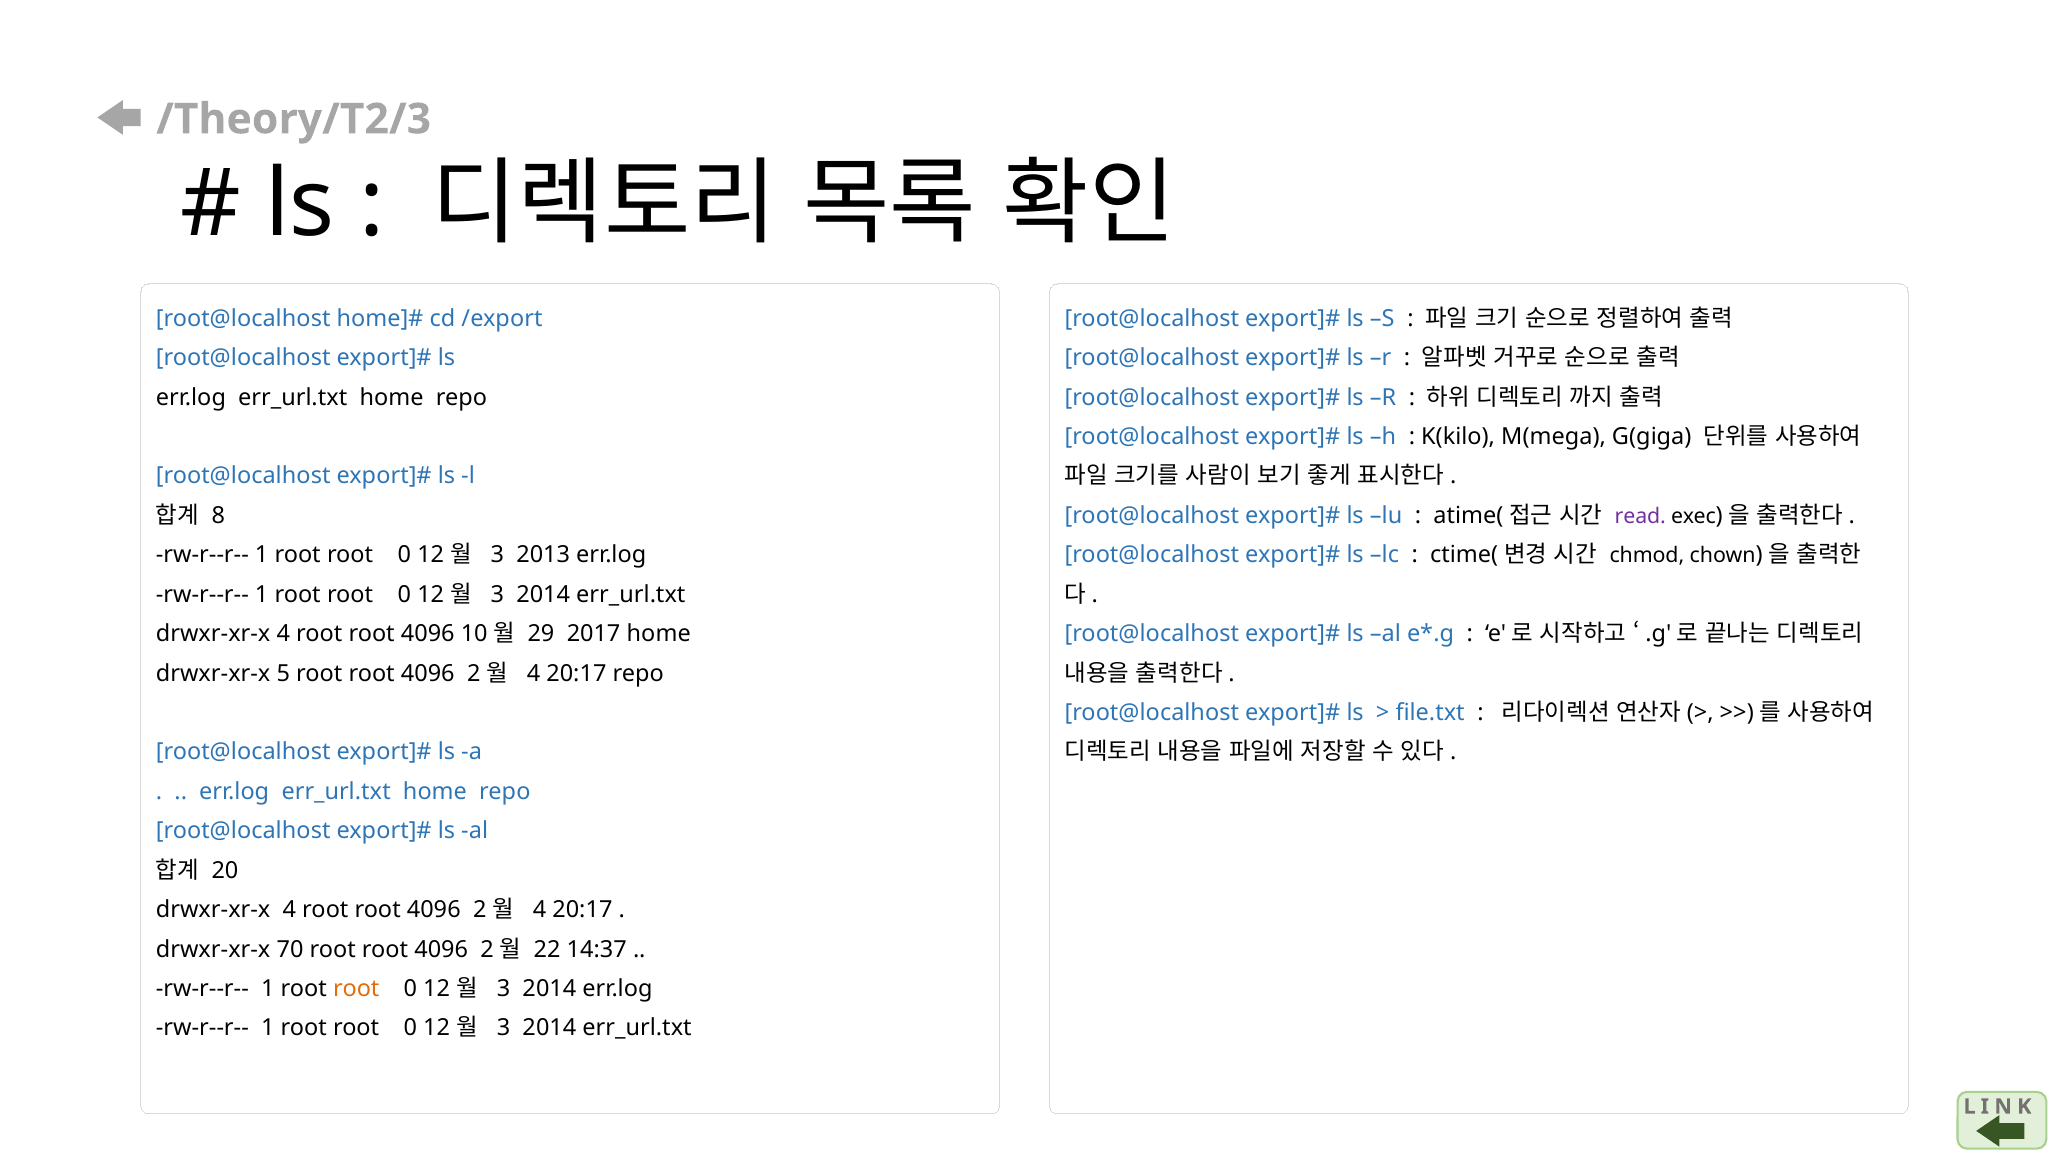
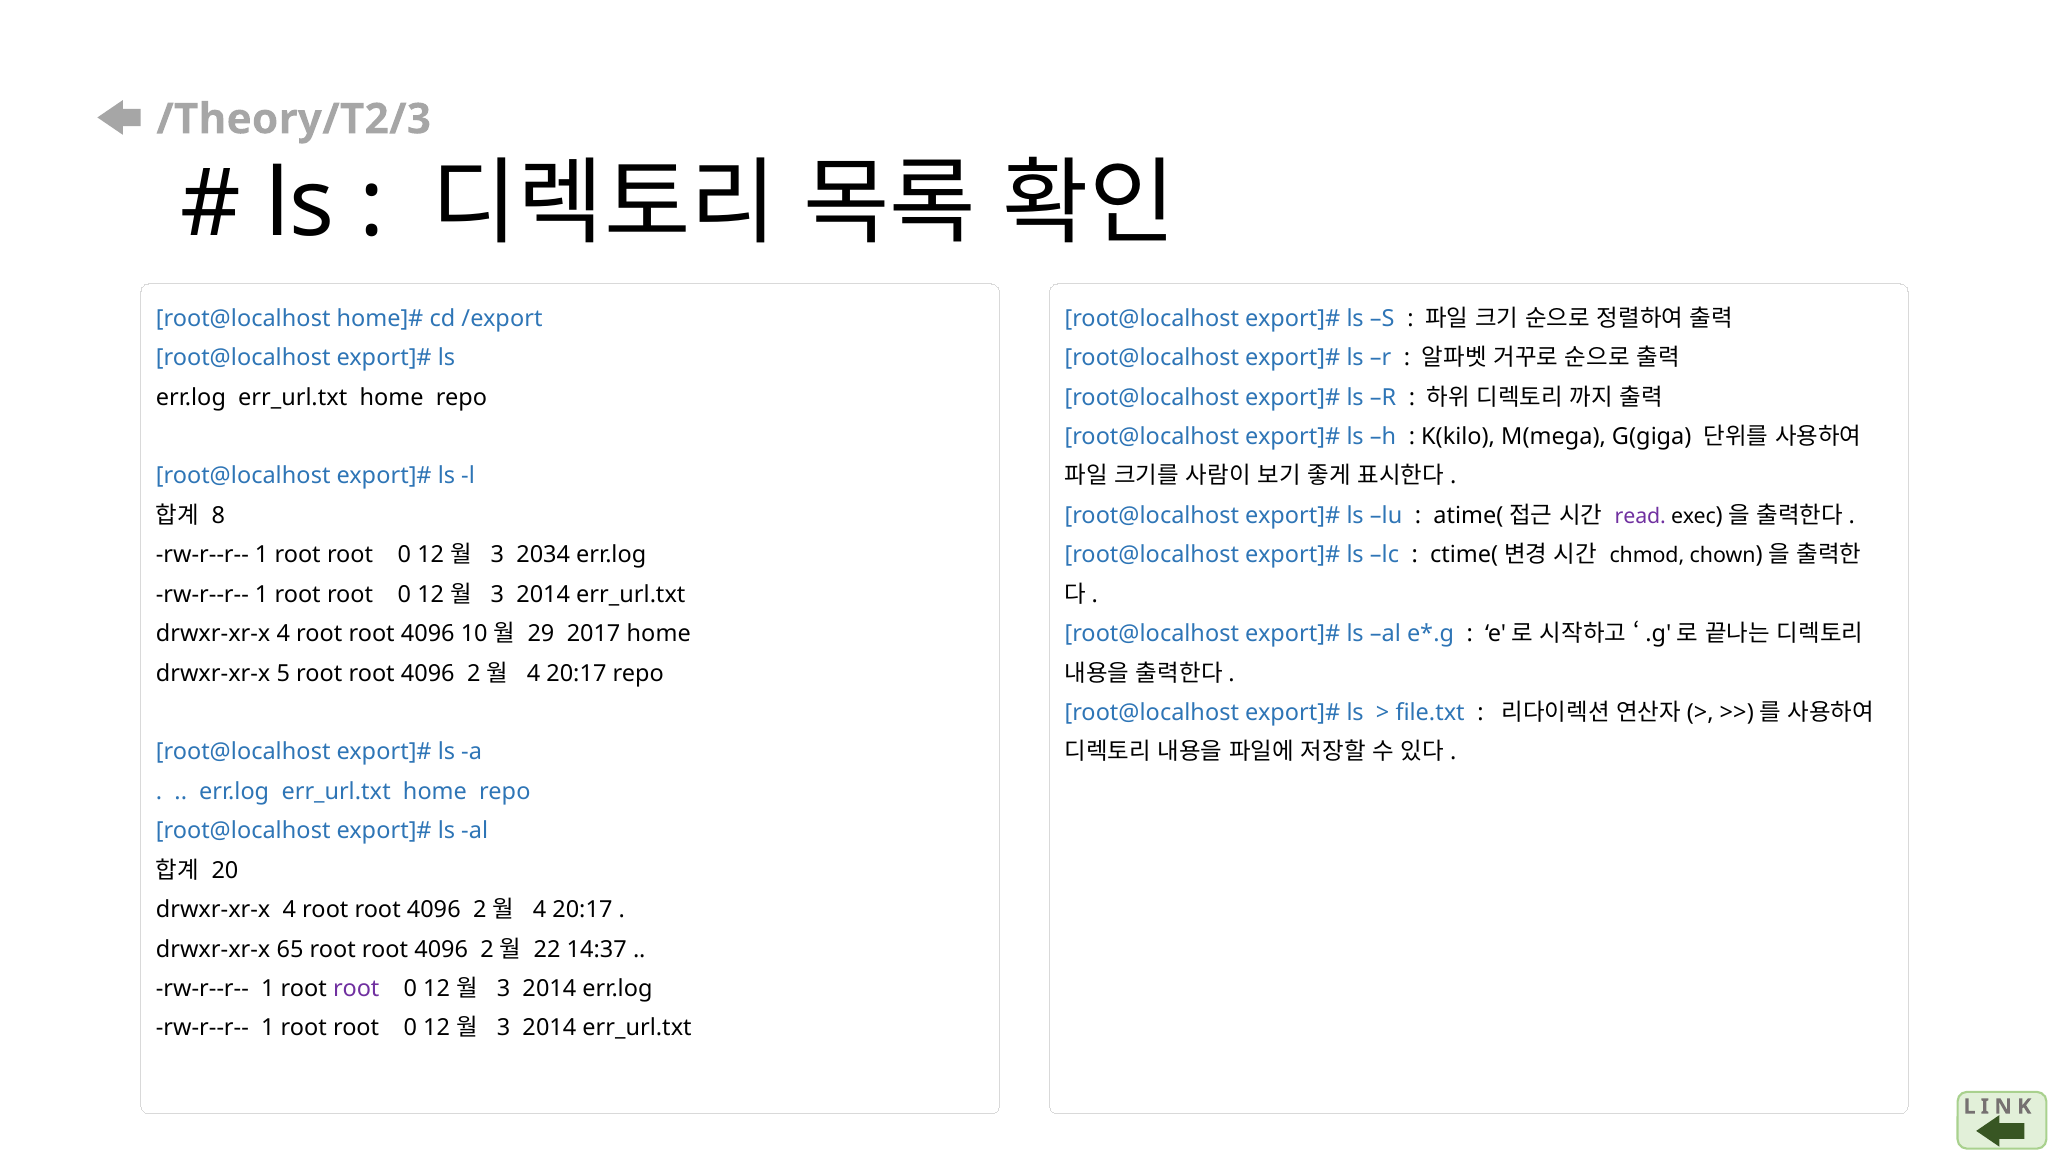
2013: 2013 -> 2034 (543, 555)
70: 70 -> 65 (290, 950)
root colour: orange -> purple (356, 989)
